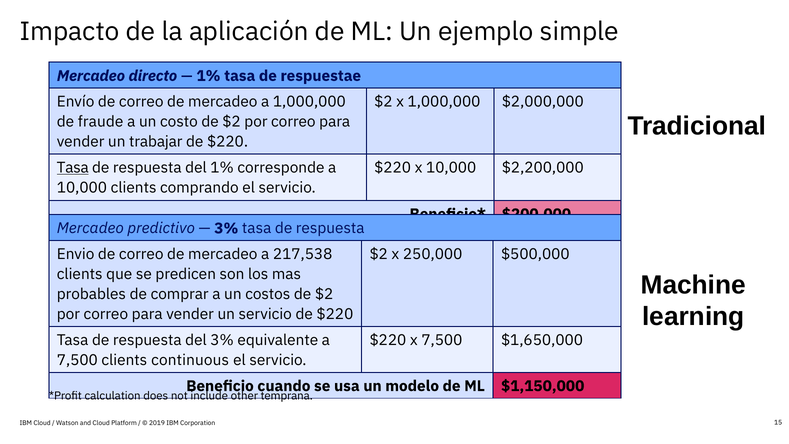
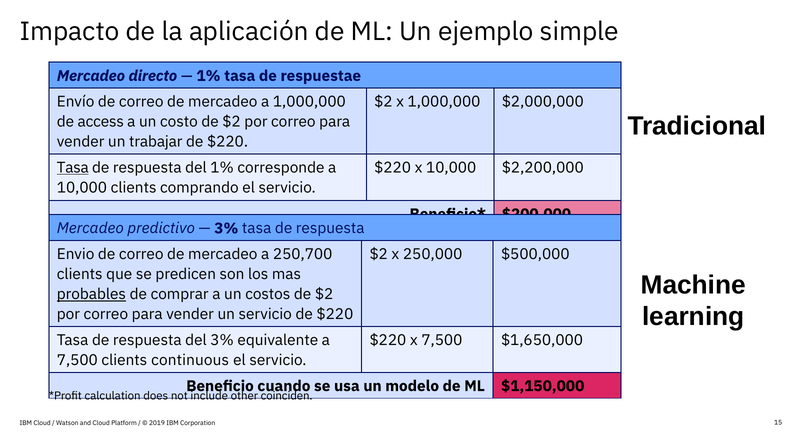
fraude: fraude -> access (101, 122)
217,538: 217,538 -> 250,700 (303, 254)
probables underline: none -> present (91, 294)
temprana: temprana -> coinciden (287, 396)
